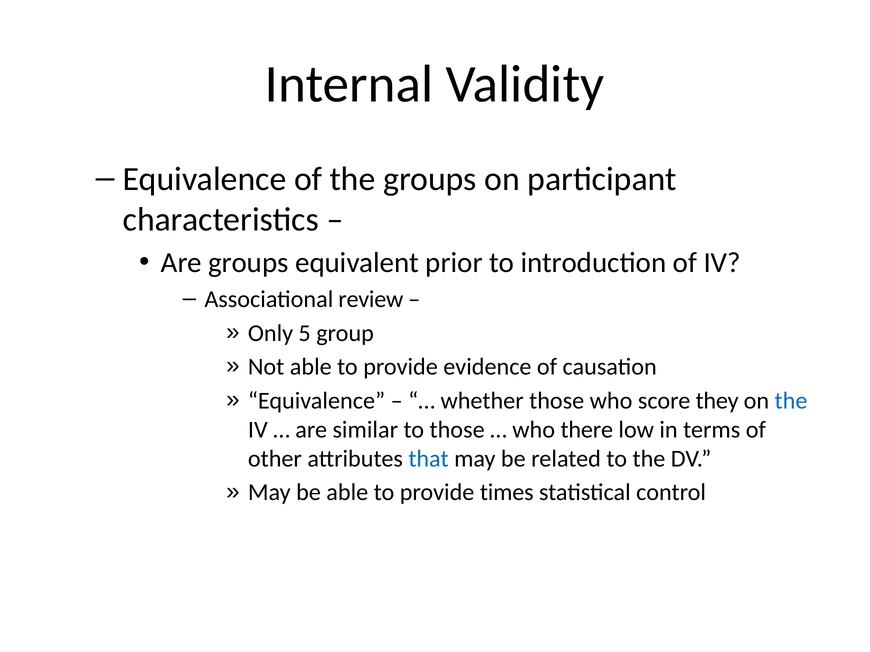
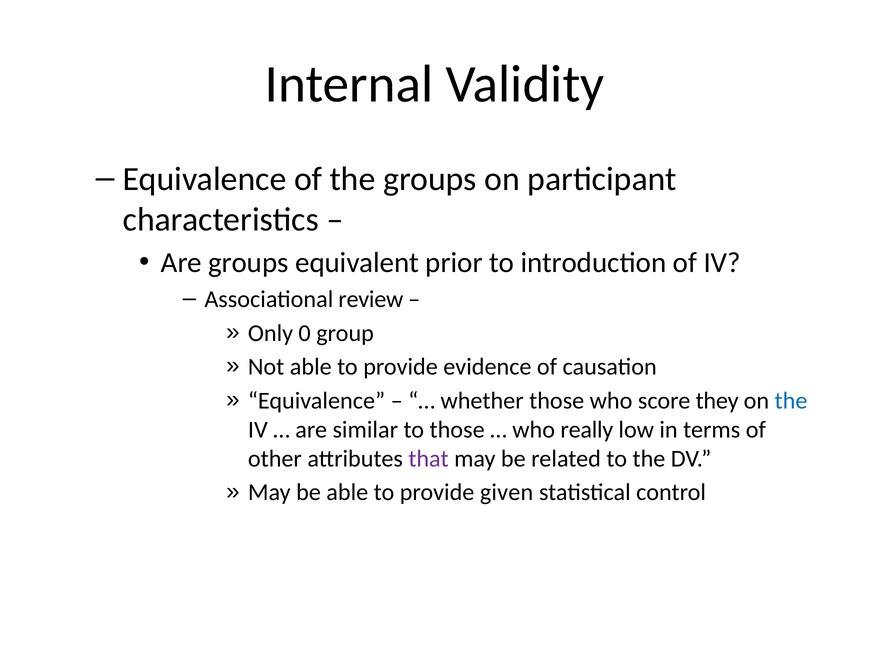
5: 5 -> 0 (305, 333)
there: there -> really (587, 430)
that colour: blue -> purple (429, 459)
times: times -> given (507, 493)
